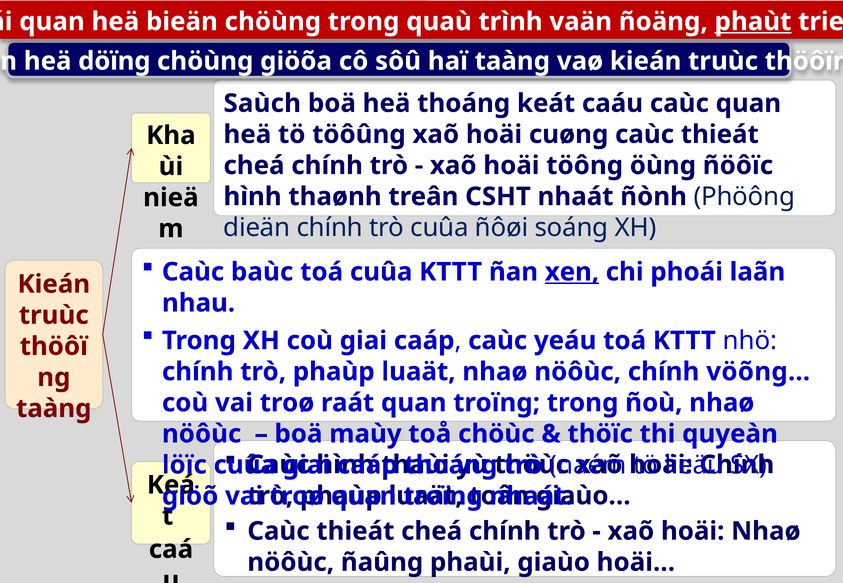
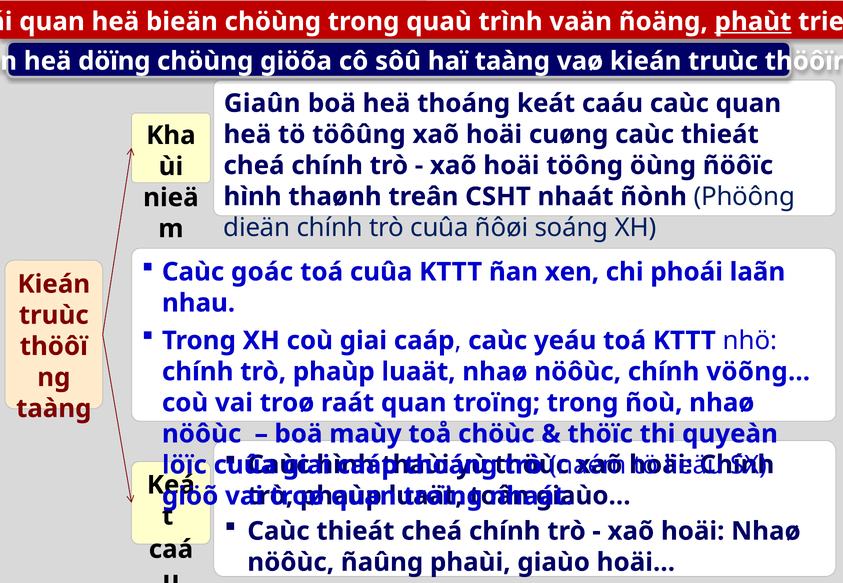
Saùch: Saùch -> Giaûn (262, 103)
baùc: baùc -> goác (262, 272)
xen underline: present -> none (572, 272)
